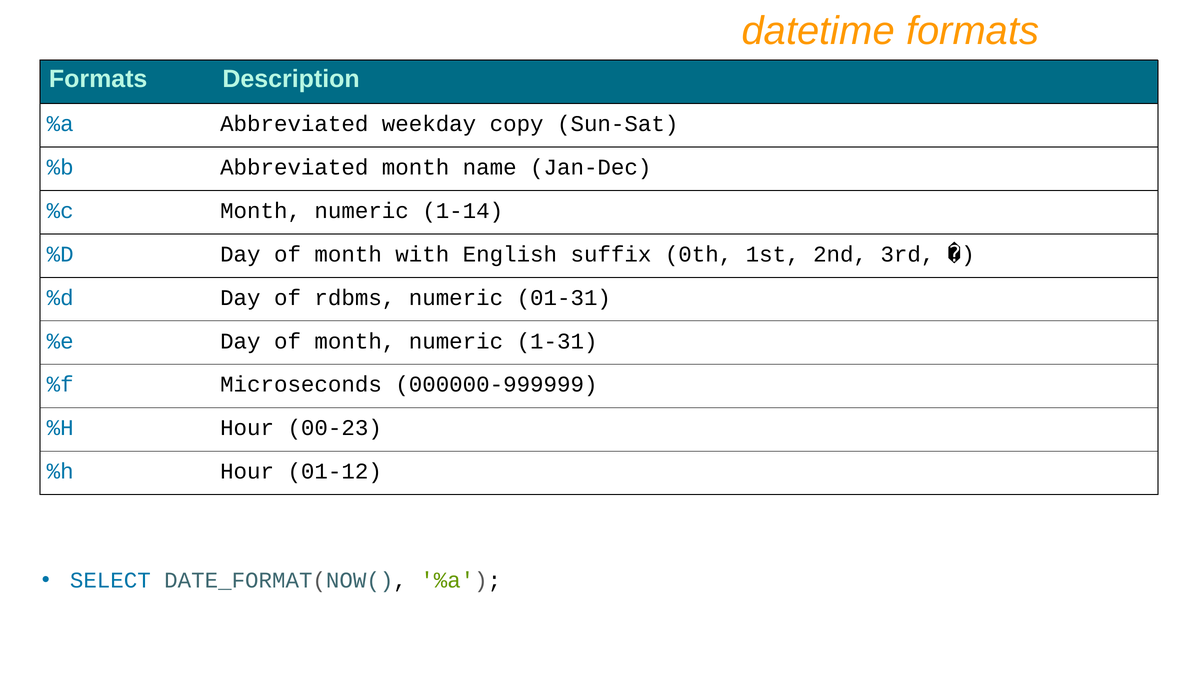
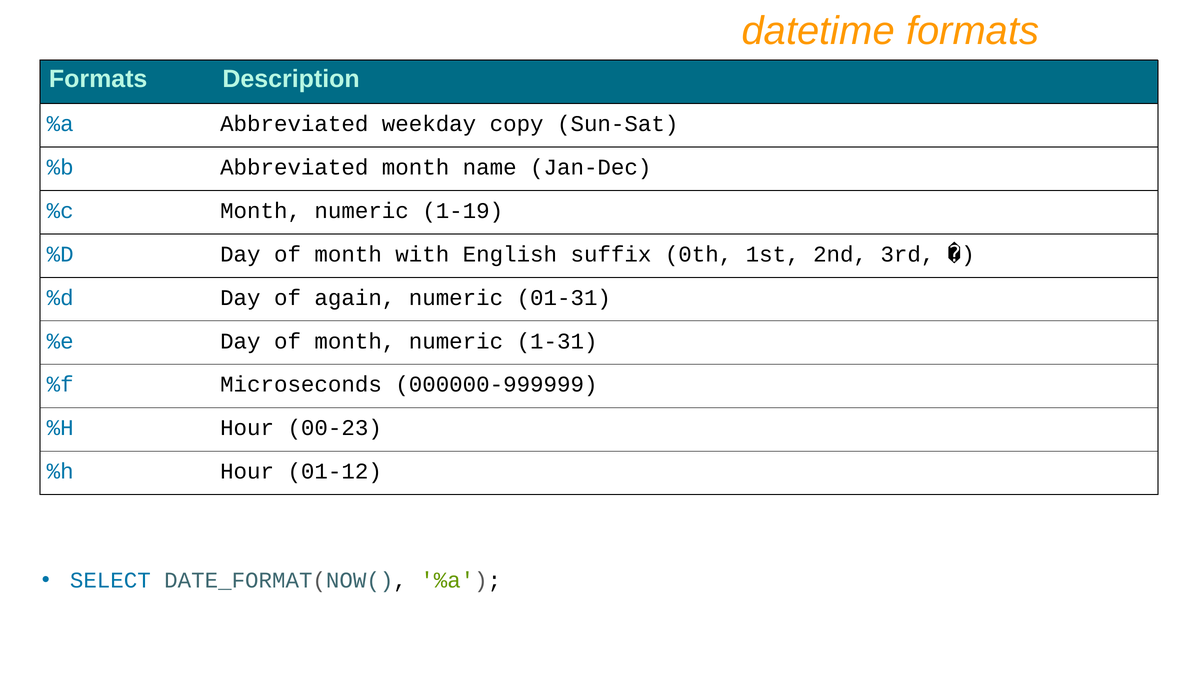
1-14: 1-14 -> 1-19 (463, 211)
rdbms: rdbms -> again (355, 298)
